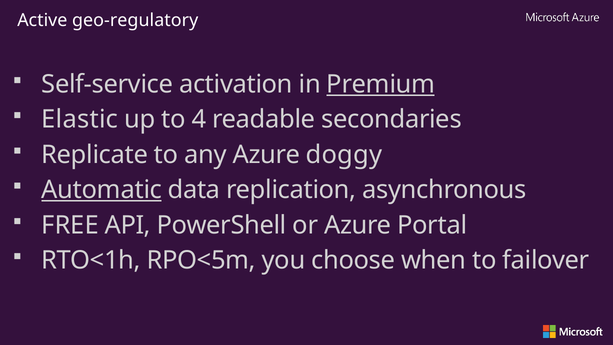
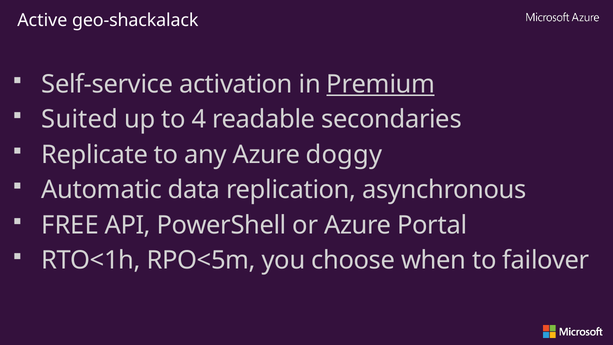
geo-regulatory: geo-regulatory -> geo-shackalack (135, 20)
Elastic: Elastic -> Suited (80, 119)
Automatic underline: present -> none (102, 190)
